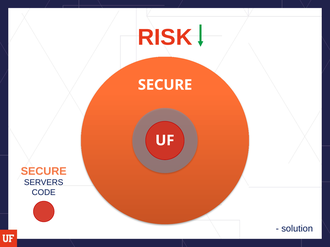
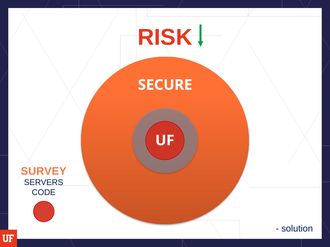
SECURE: SECURE -> SURVEY (44, 172)
